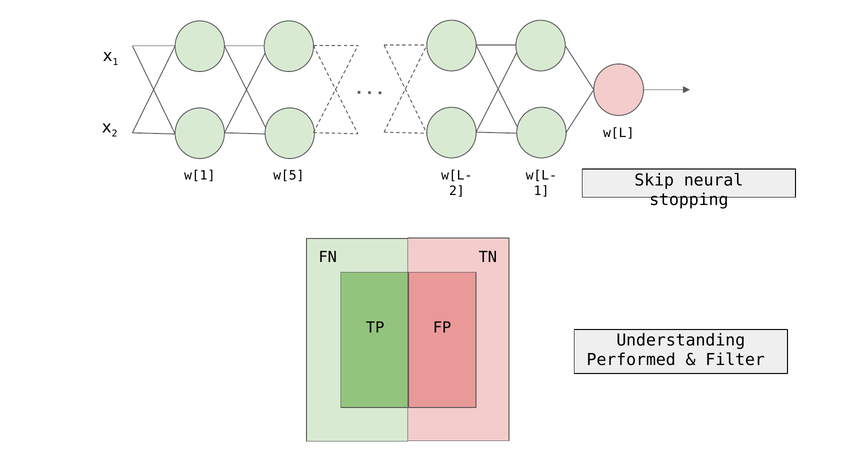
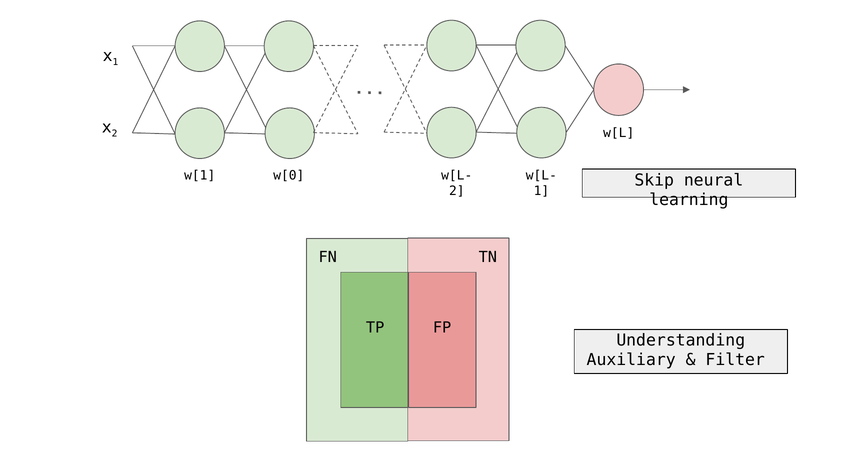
w[5: w[5 -> w[0 (289, 176)
stopping: stopping -> learning (689, 200)
Performed: Performed -> Auxiliary (631, 360)
